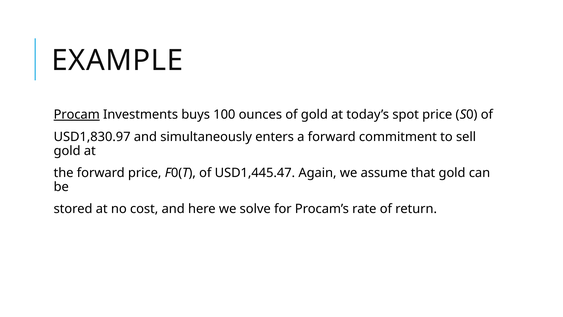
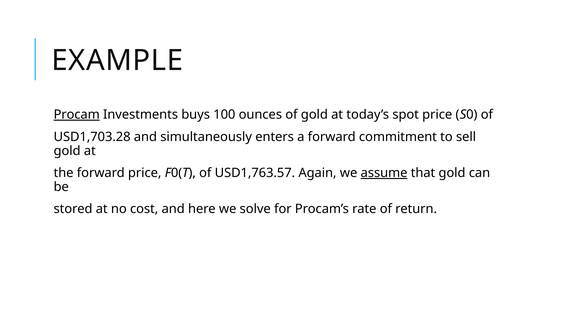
USD1,830.97: USD1,830.97 -> USD1,703.28 (92, 137)
USD1,445.47: USD1,445.47 -> USD1,763.57 (255, 173)
assume underline: none -> present (384, 173)
